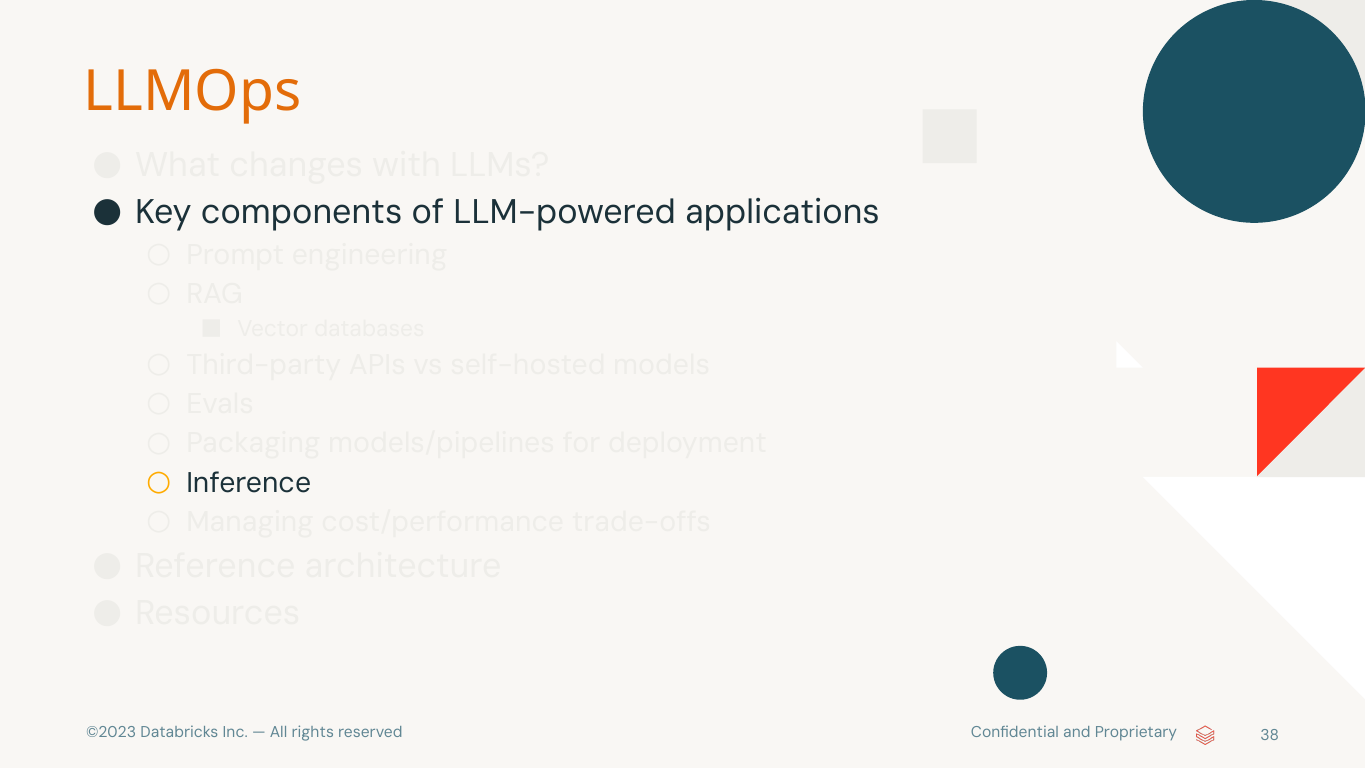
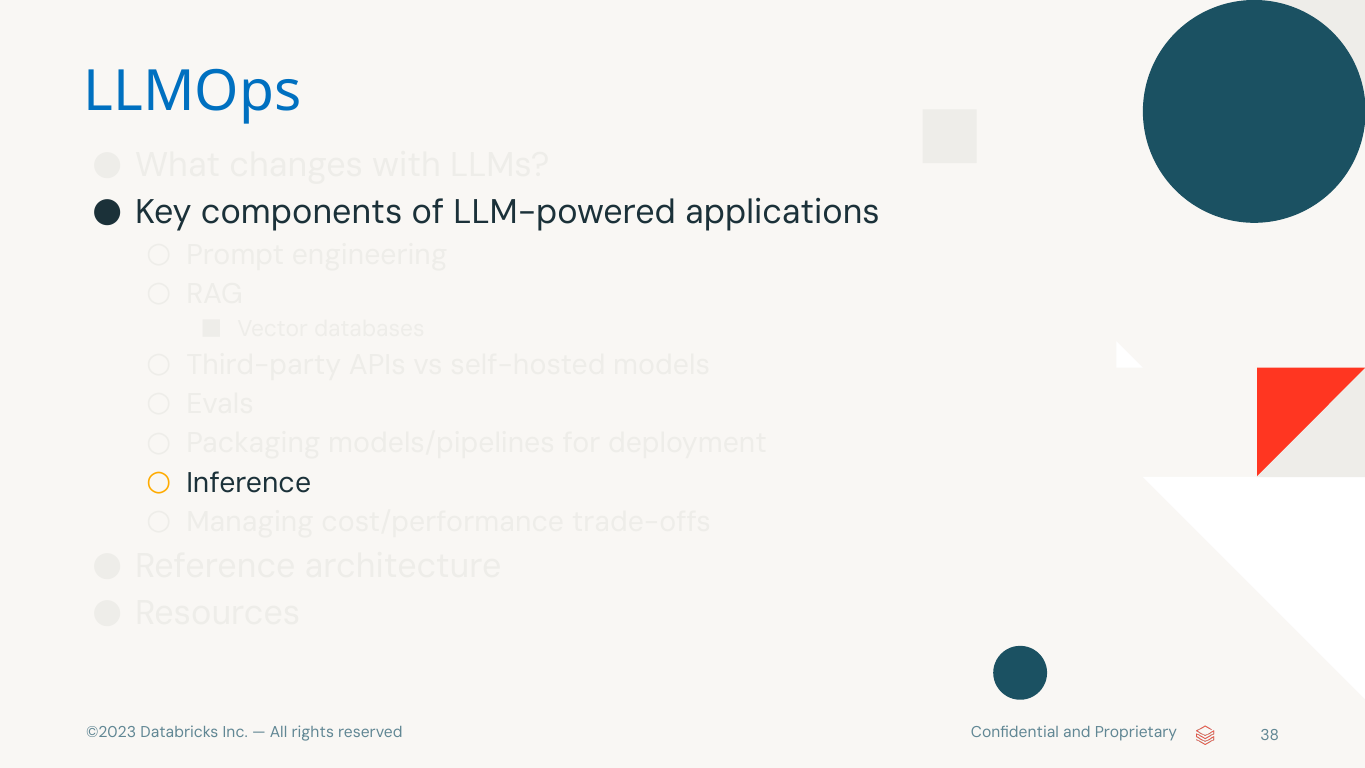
LLMOps colour: orange -> blue (193, 92)
